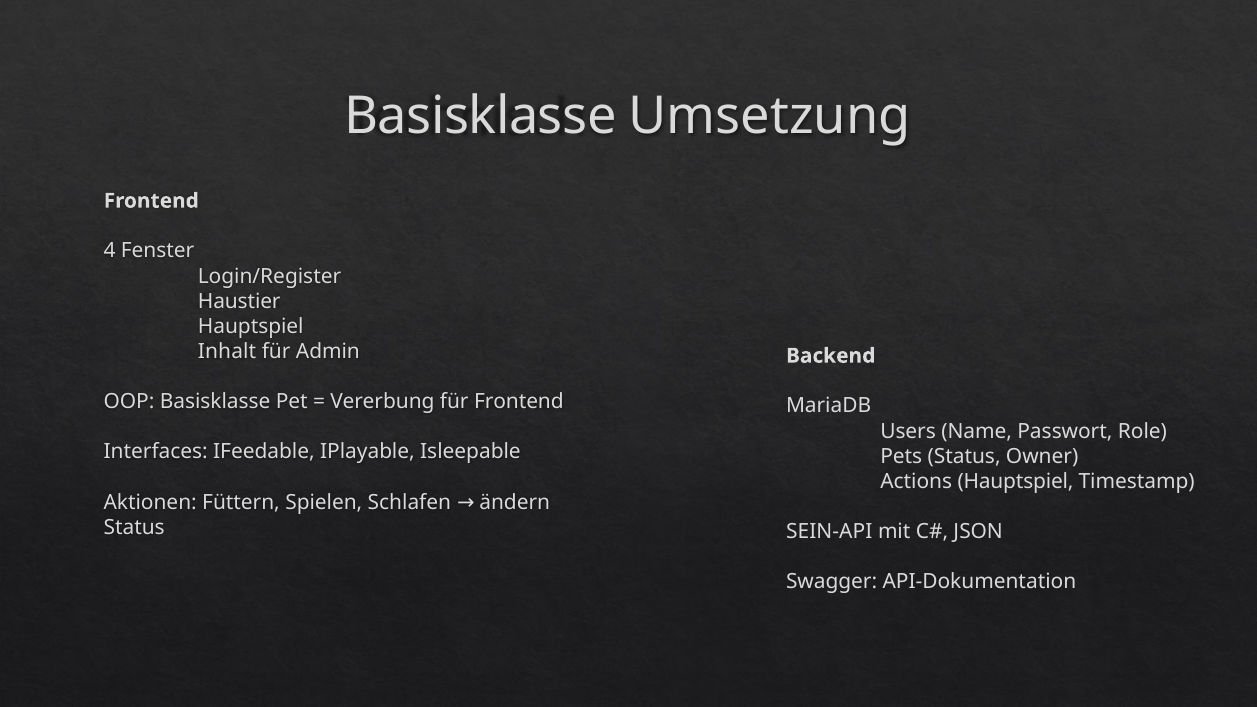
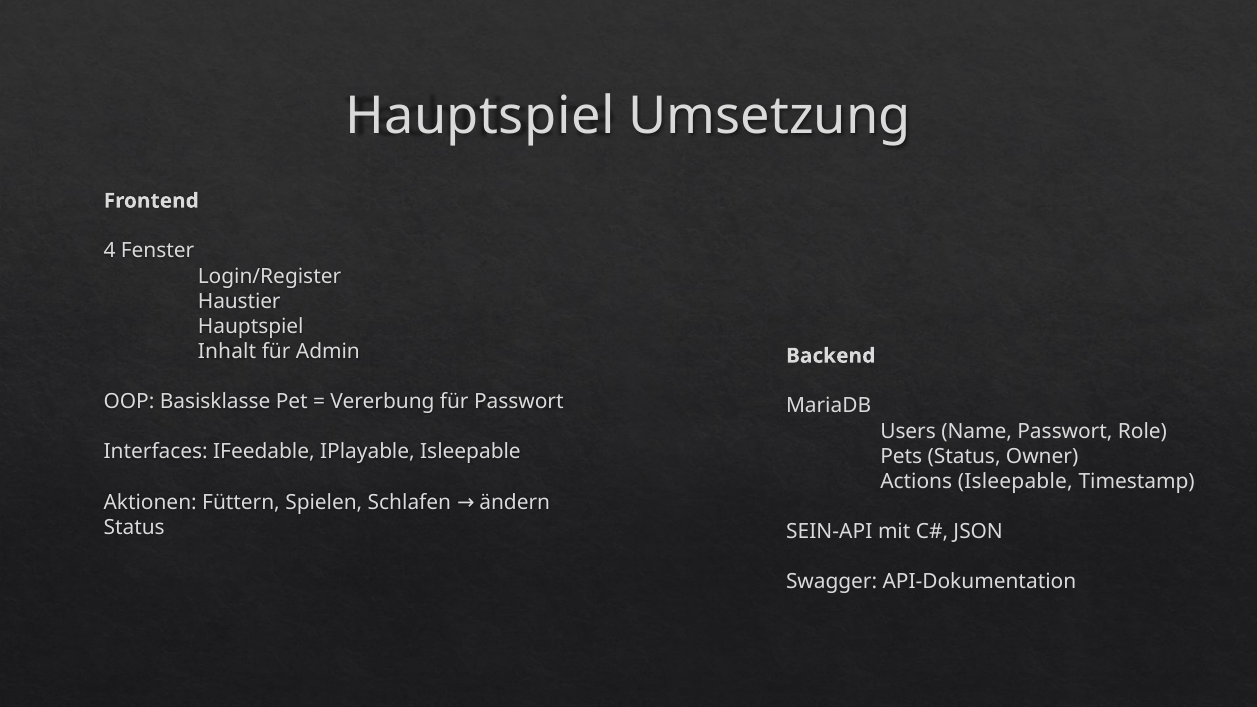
Basisklasse: Basisklasse -> Hauptspiel (480, 117)
für Frontend: Frontend -> Passwort (519, 402)
Actions Hauptspiel: Hauptspiel -> Isleepable (1015, 481)
